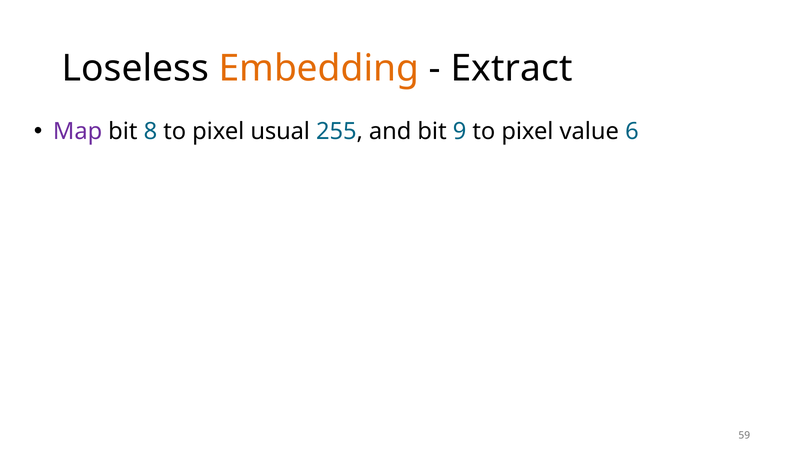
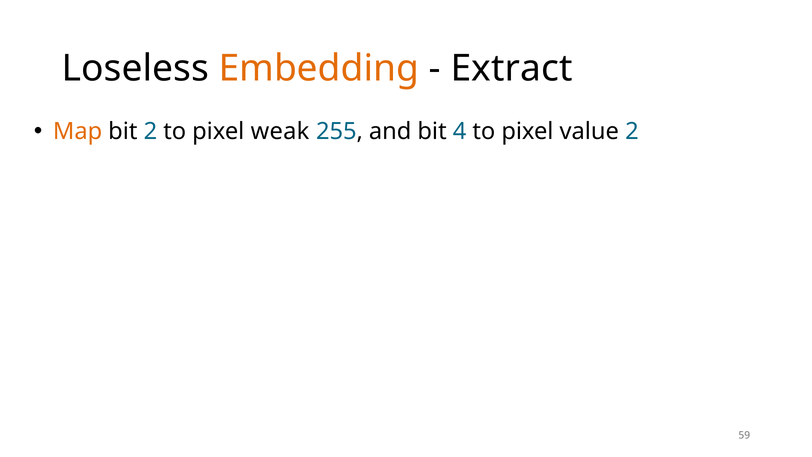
Map colour: purple -> orange (78, 131)
bit 8: 8 -> 2 (150, 131)
usual: usual -> weak (280, 131)
9: 9 -> 4 (460, 131)
value 6: 6 -> 2 (632, 131)
